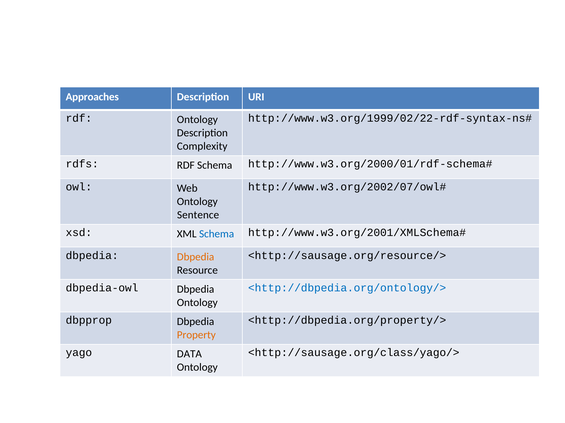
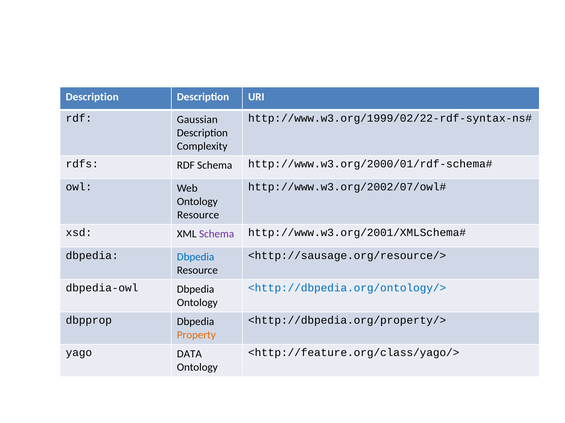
Approaches: Approaches -> Description (92, 97)
rdf Ontology: Ontology -> Gaussian (197, 120)
Sentence: Sentence -> Resource (198, 215)
Schema colour: blue -> purple (217, 234)
Dbpedia colour: orange -> blue (196, 257)
<http://sausage.org/class/yago/>: <http://sausage.org/class/yago/> -> <http://feature.org/class/yago/> (354, 353)
